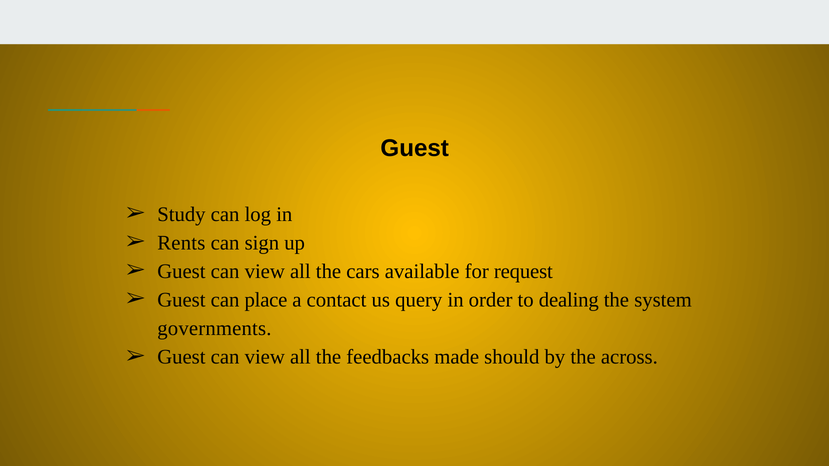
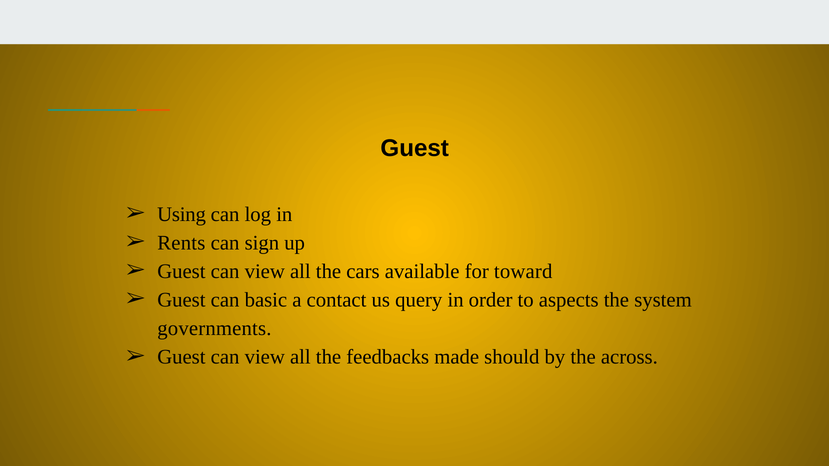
Study: Study -> Using (182, 214)
request: request -> toward (523, 272)
place: place -> basic (266, 300)
dealing: dealing -> aspects (569, 300)
